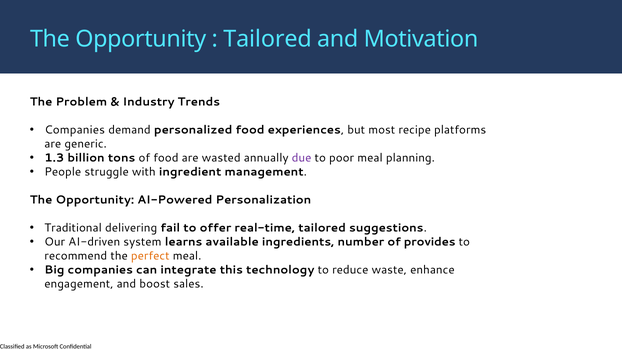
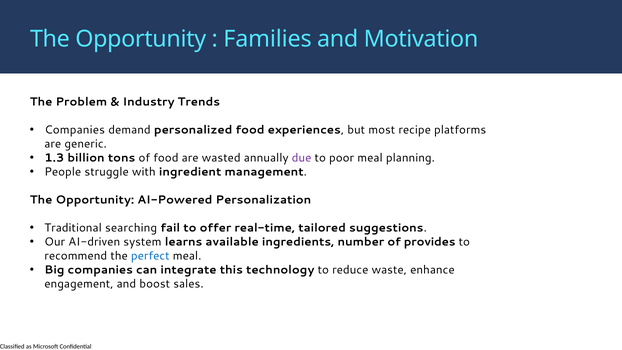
Tailored: Tailored -> Families (268, 39)
delivering: delivering -> searching (131, 228)
perfect colour: orange -> blue (150, 256)
